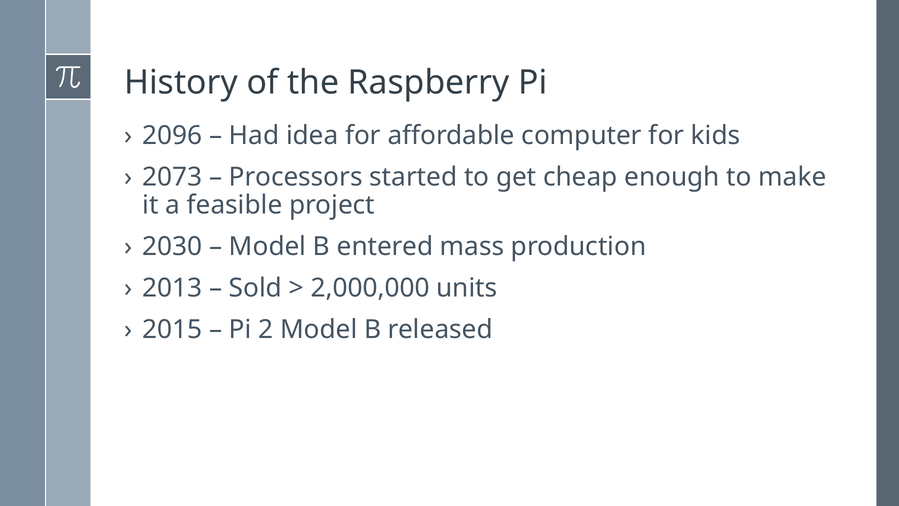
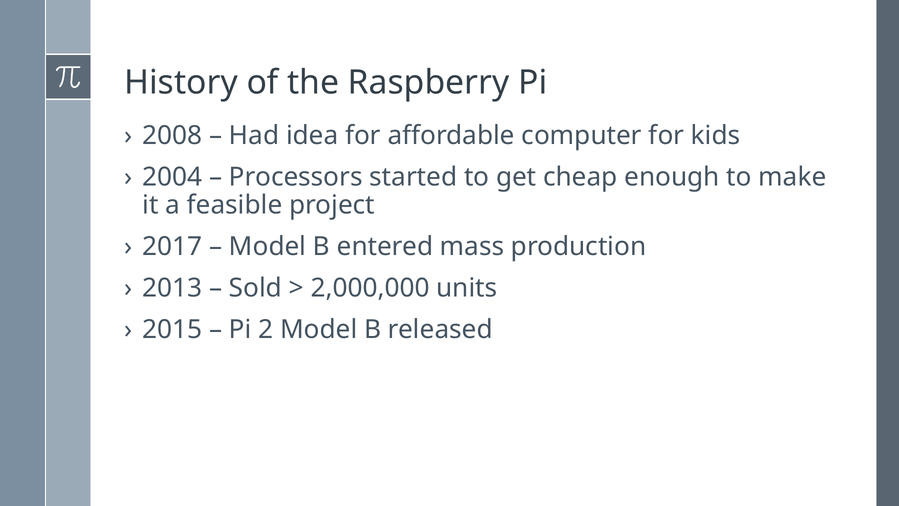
2096: 2096 -> 2008 (172, 135)
2073: 2073 -> 2004 (172, 177)
2030: 2030 -> 2017 (172, 247)
